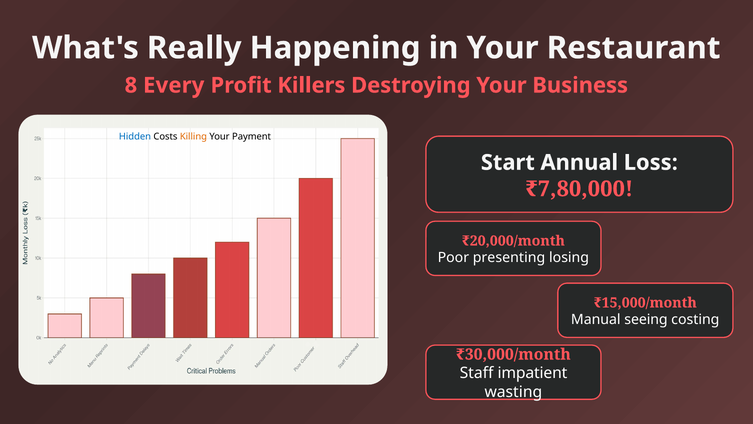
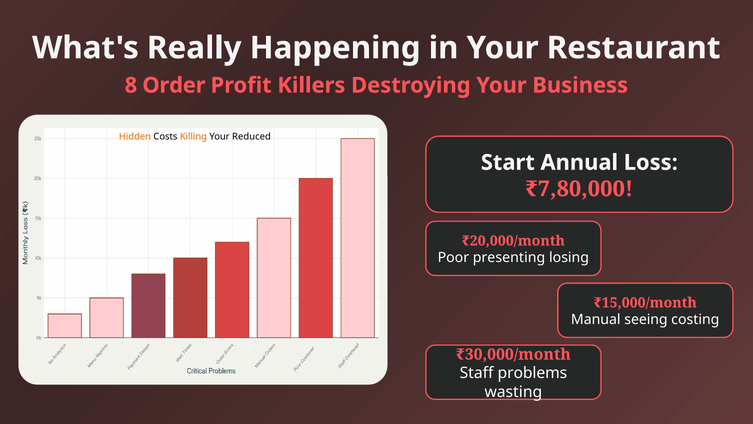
Every: Every -> Order (174, 85)
Hidden colour: blue -> orange (135, 137)
Payment: Payment -> Reduced (251, 137)
impatient: impatient -> problems (532, 373)
